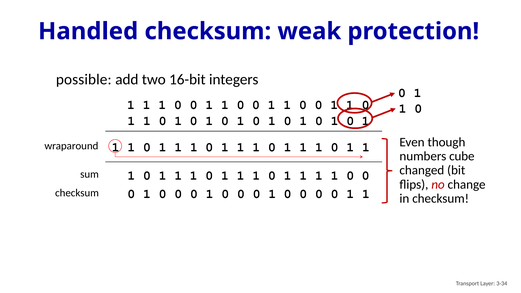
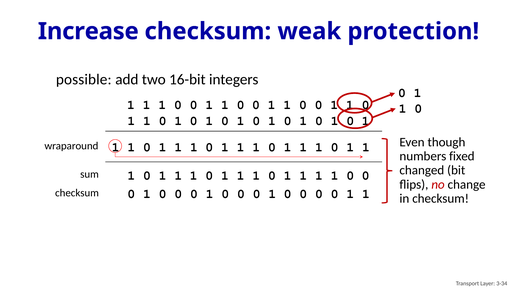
Handled: Handled -> Increase (88, 31)
cube: cube -> fixed (462, 156)
